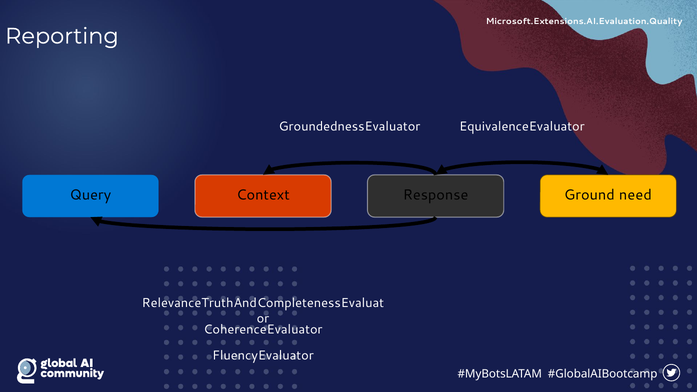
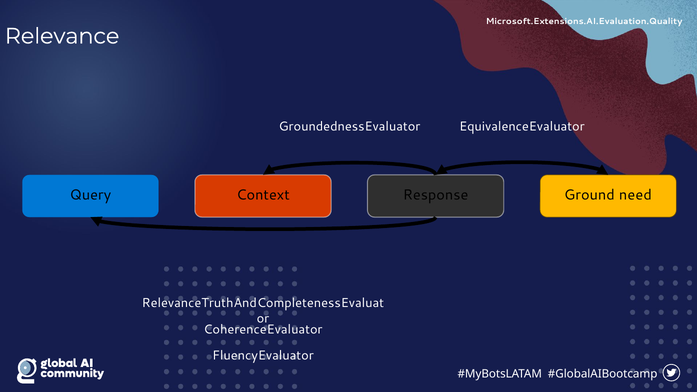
Reporting: Reporting -> Relevance (62, 36)
